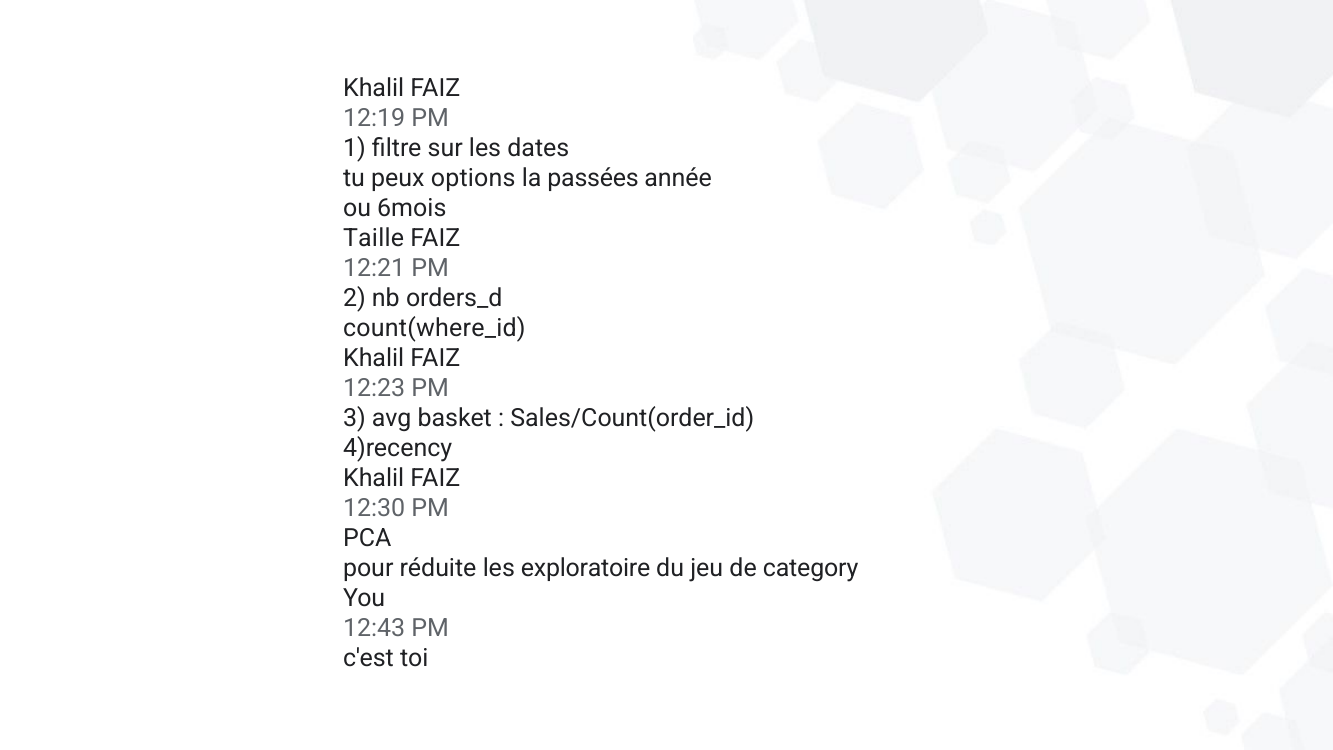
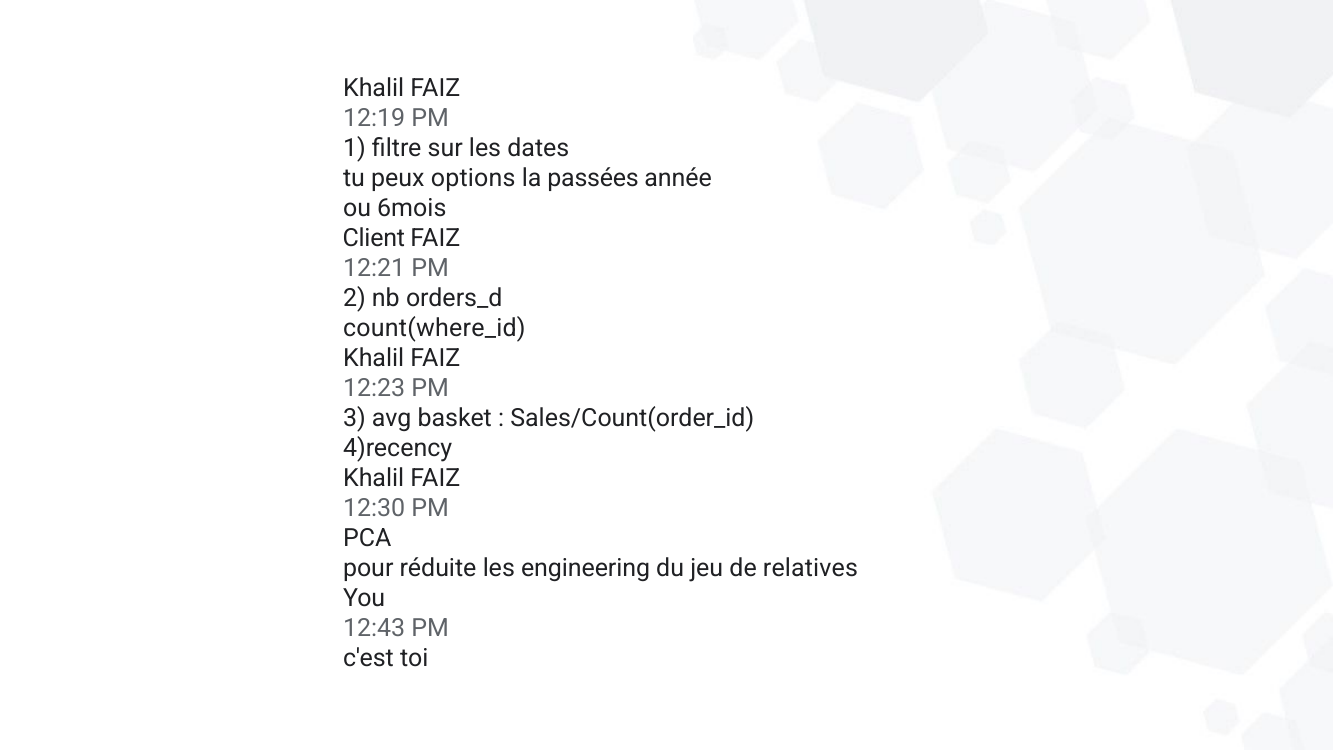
Taille: Taille -> Client (374, 239)
exploratoire: exploratoire -> engineering (586, 568)
category: category -> relatives (810, 568)
